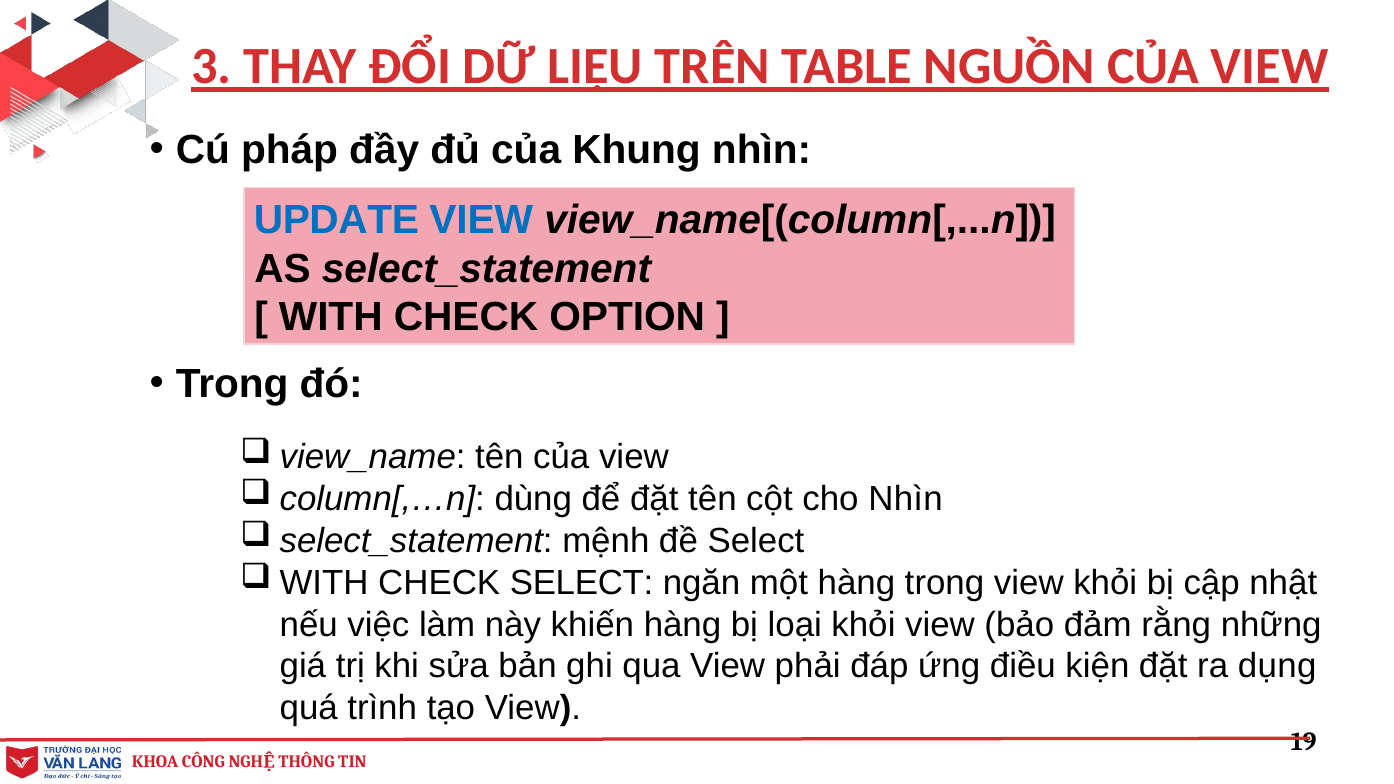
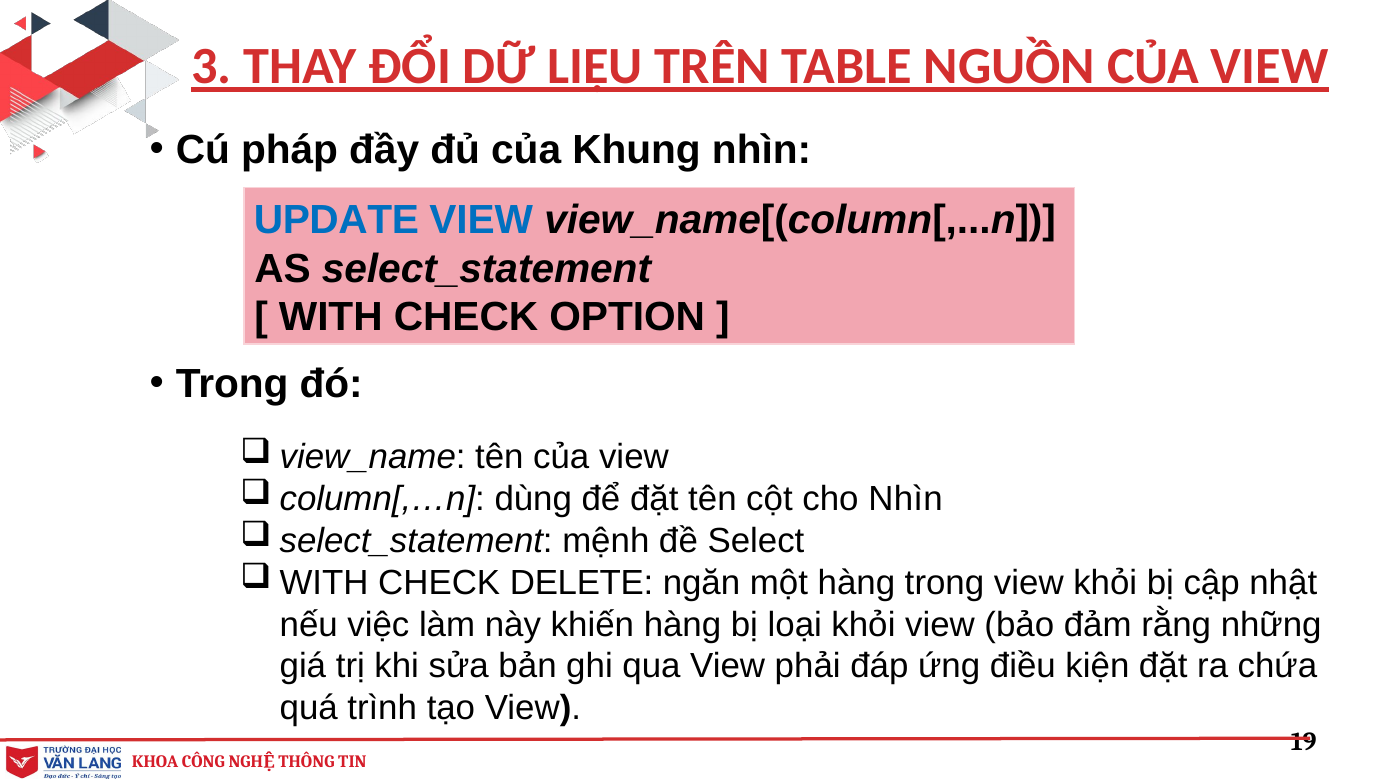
CHECK SELECT: SELECT -> DELETE (582, 583)
dụng: dụng -> chứa (1277, 666)
